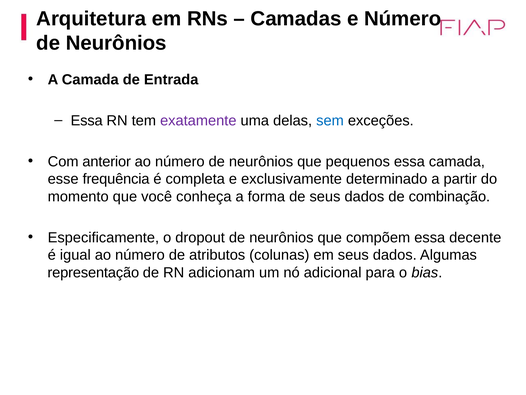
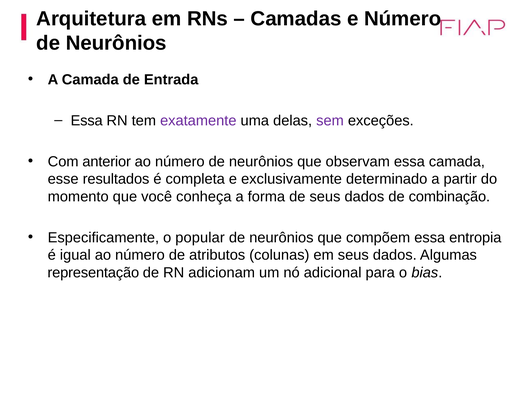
sem colour: blue -> purple (330, 120)
pequenos: pequenos -> observam (358, 161)
frequência: frequência -> resultados (116, 179)
dropout: dropout -> popular (200, 237)
decente: decente -> entropia (475, 237)
